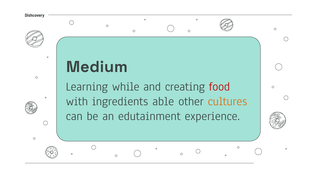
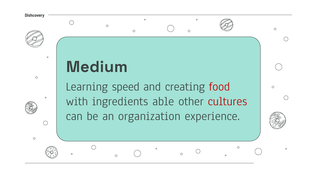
while: while -> speed (126, 87)
cultures colour: orange -> red (227, 101)
edutainment: edutainment -> organization (149, 116)
